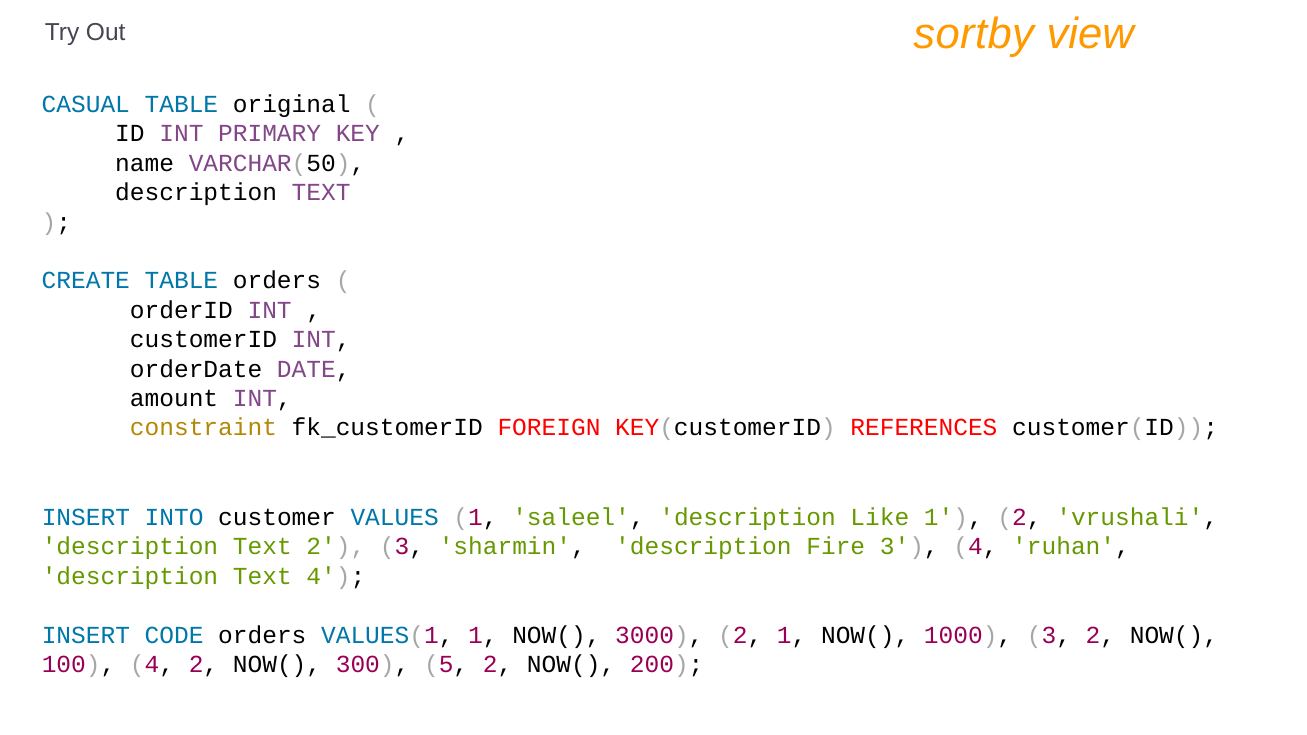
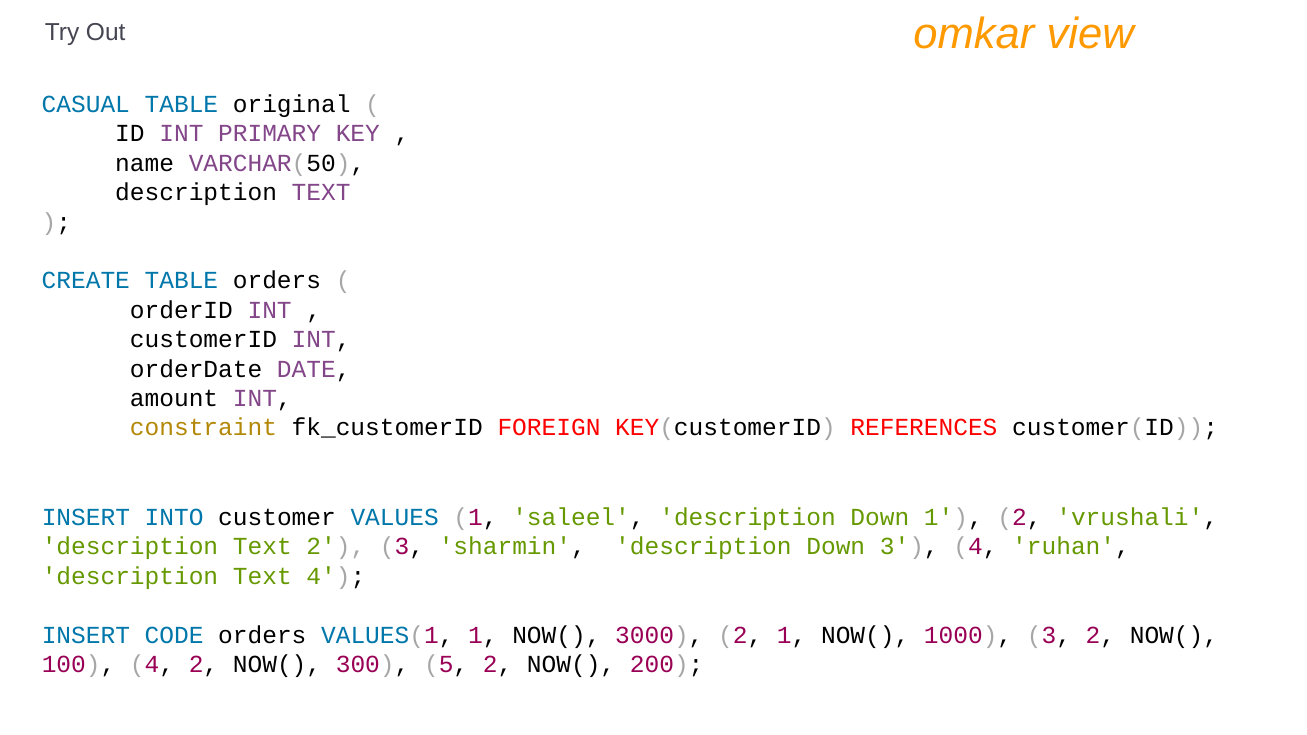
sortby: sortby -> omkar (974, 34)
saleel description Like: Like -> Down (880, 518)
sharmin description Fire: Fire -> Down (836, 547)
